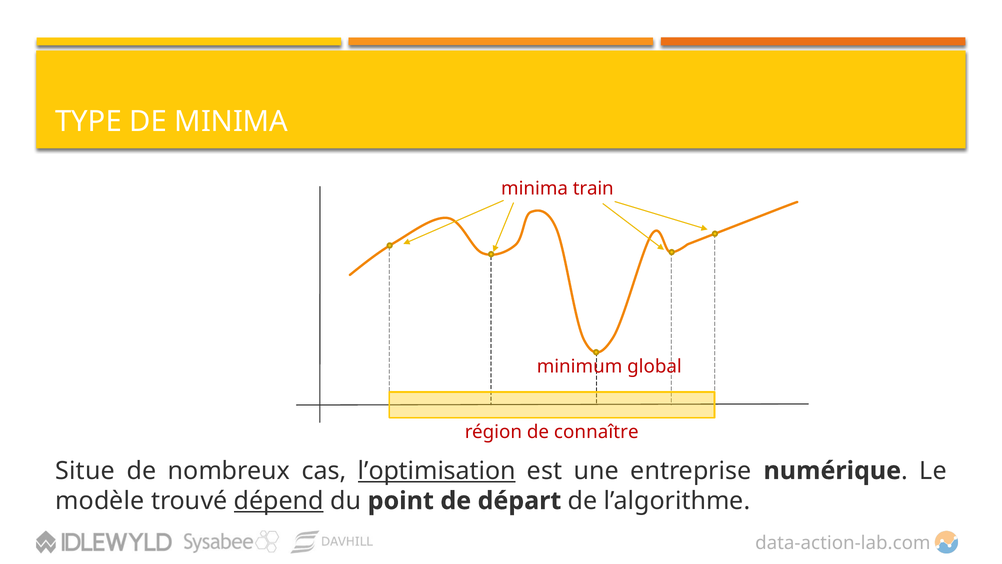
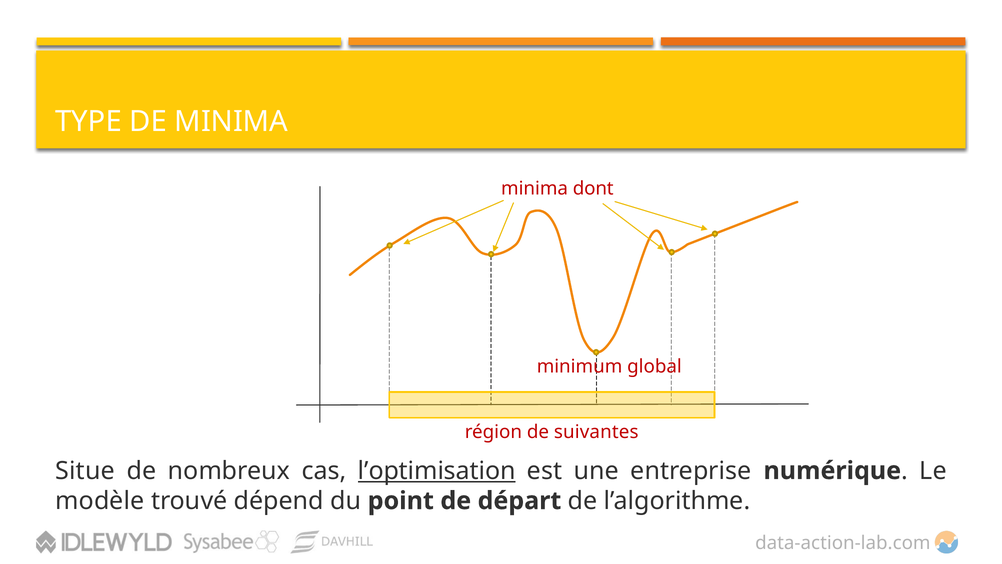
train: train -> dont (593, 189)
connaître: connaître -> suivantes (596, 432)
dépend underline: present -> none (279, 501)
